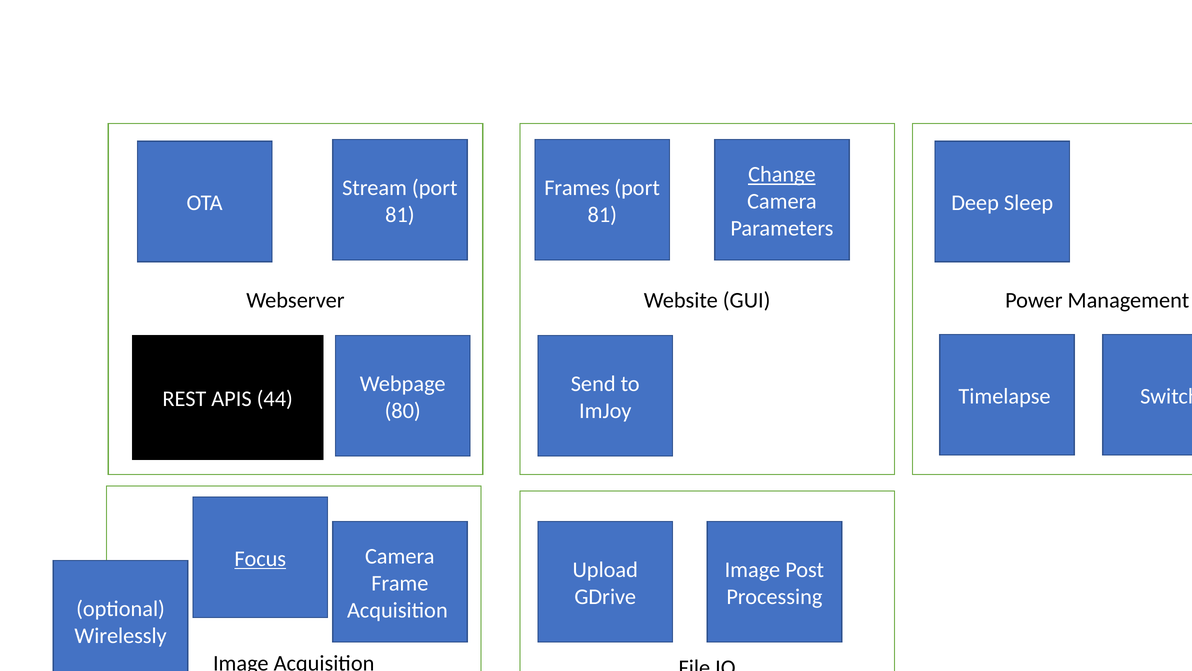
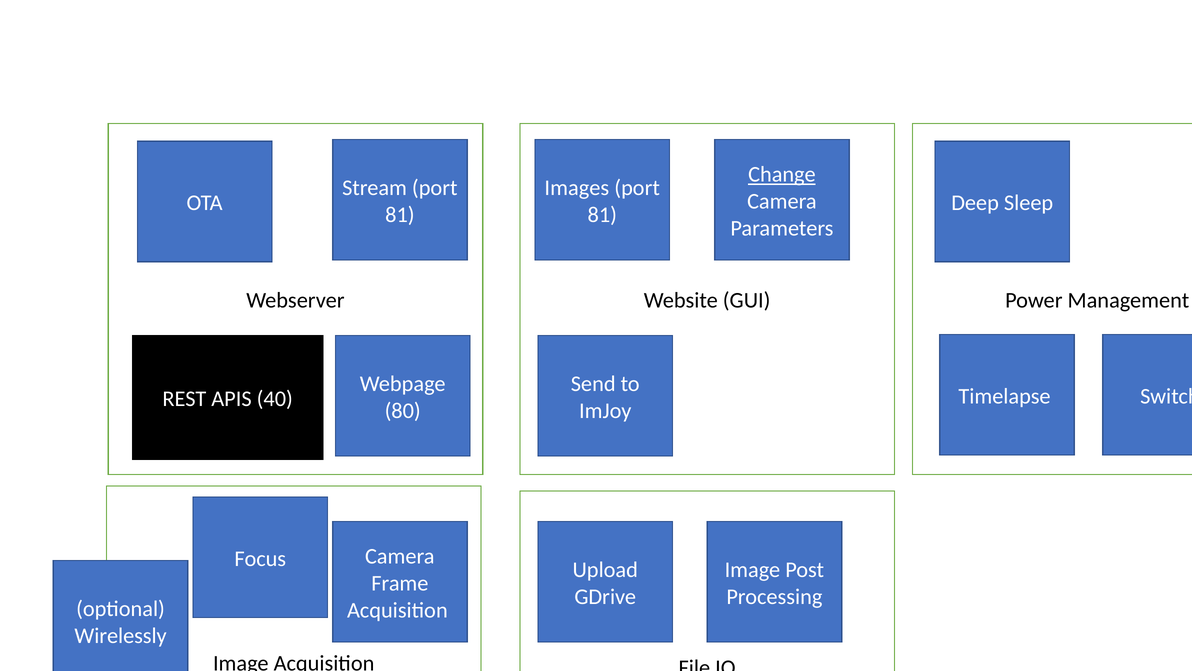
Frames: Frames -> Images (577, 188)
44: 44 -> 40 (275, 399)
Focus underline: present -> none (260, 558)
